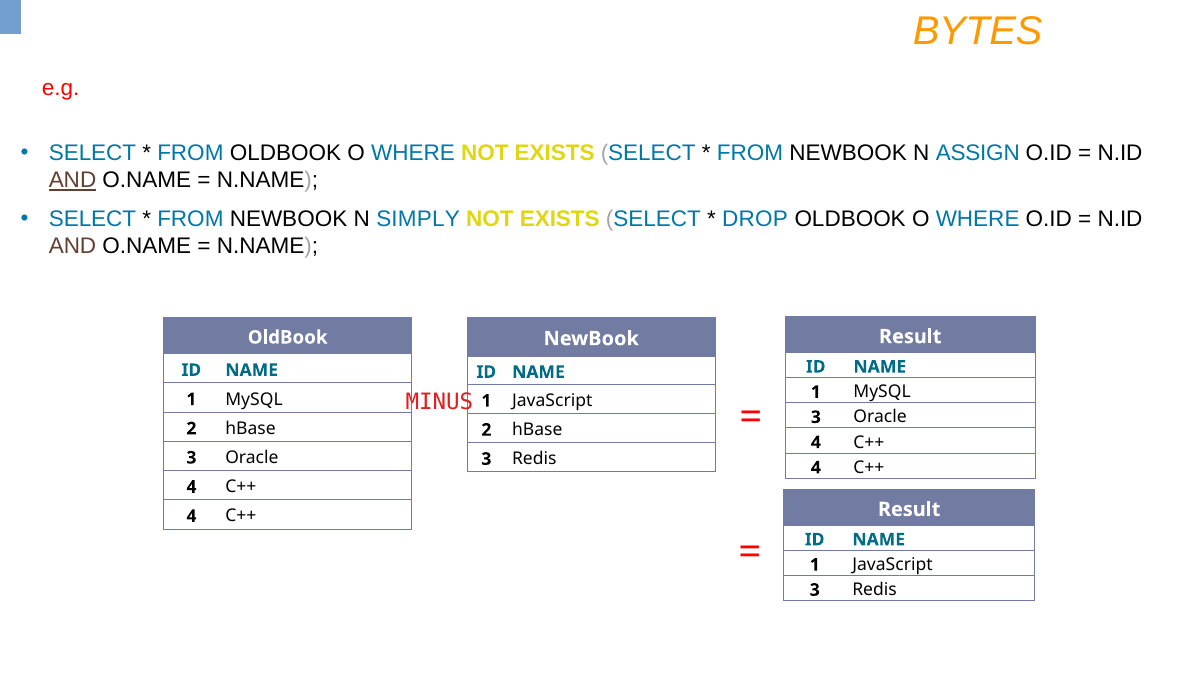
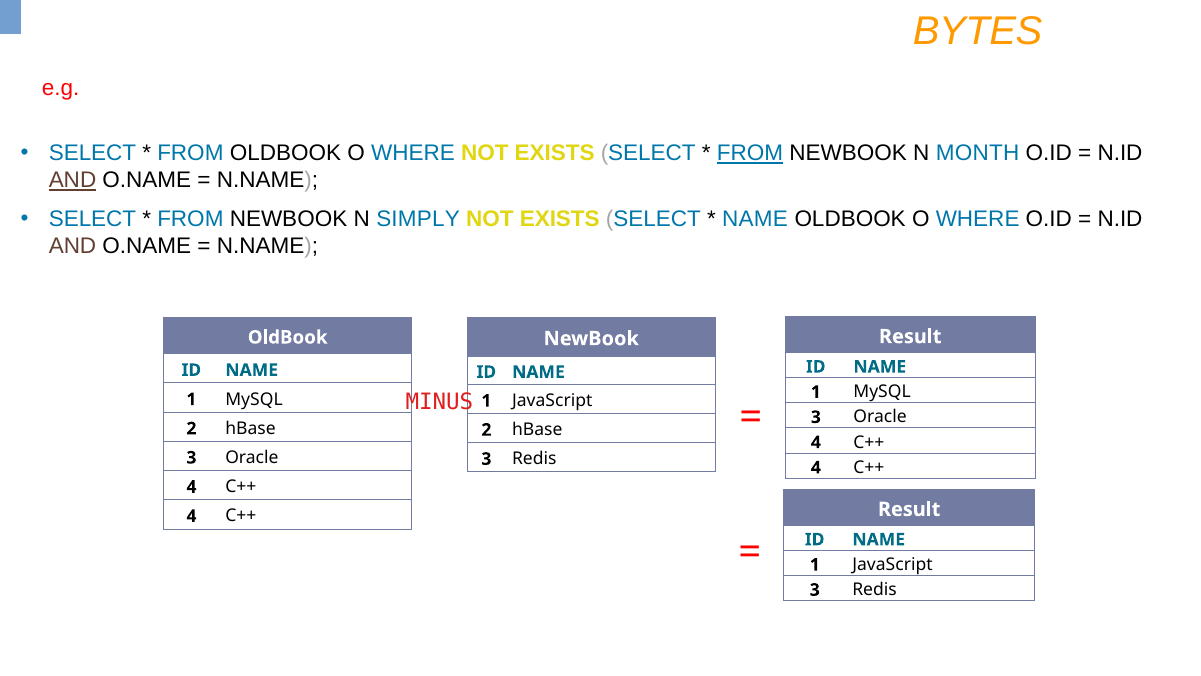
FROM underline: none -> present (750, 153)
ASSIGN: ASSIGN -> MONTH (978, 153)
DROP: DROP -> NAME (755, 219)
